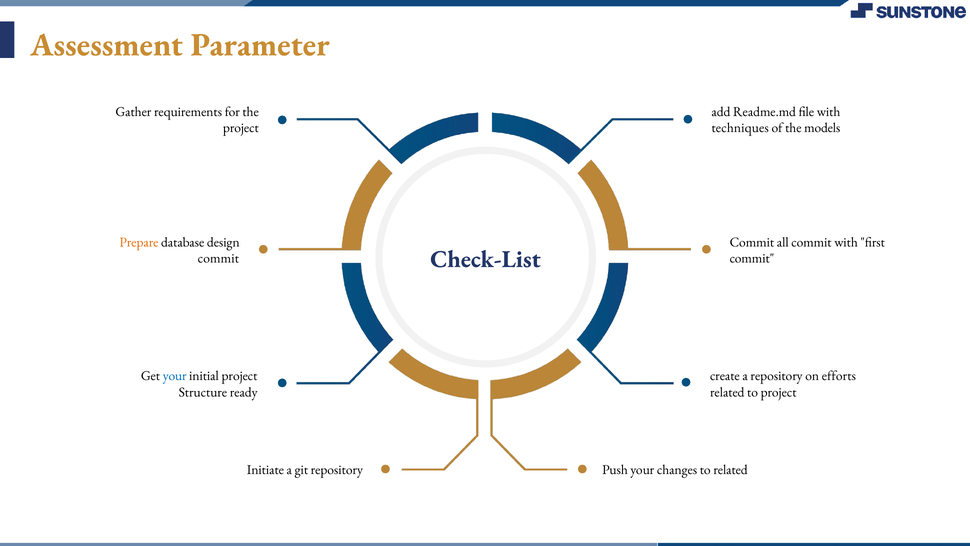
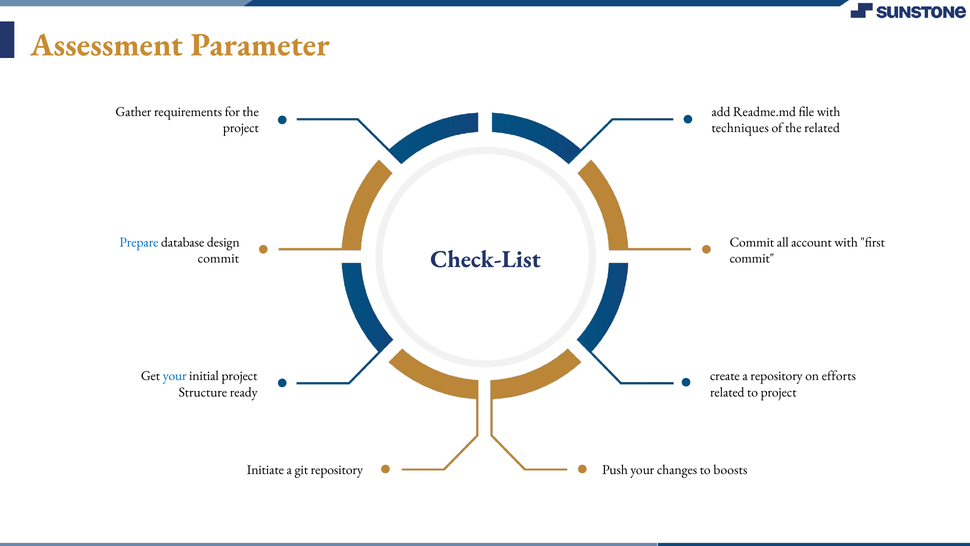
the models: models -> related (822, 128)
Prepare colour: orange -> blue (139, 242)
all commit: commit -> account (811, 242)
to related: related -> boosts (730, 470)
